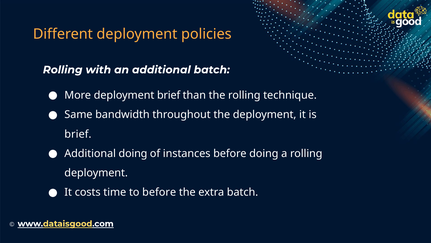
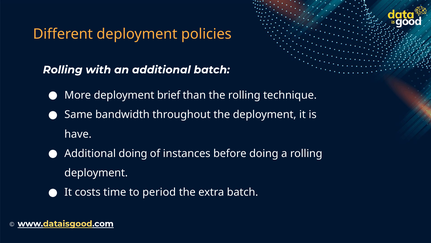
brief: brief -> have (78, 134)
to before: before -> period (159, 192)
